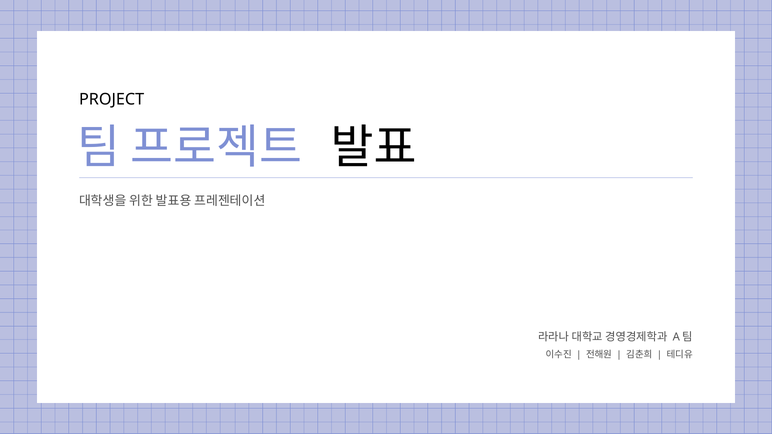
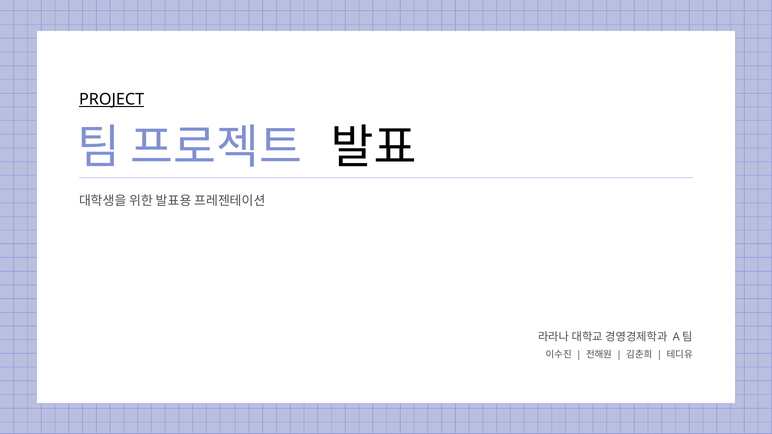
PROJECT underline: none -> present (112, 99)
